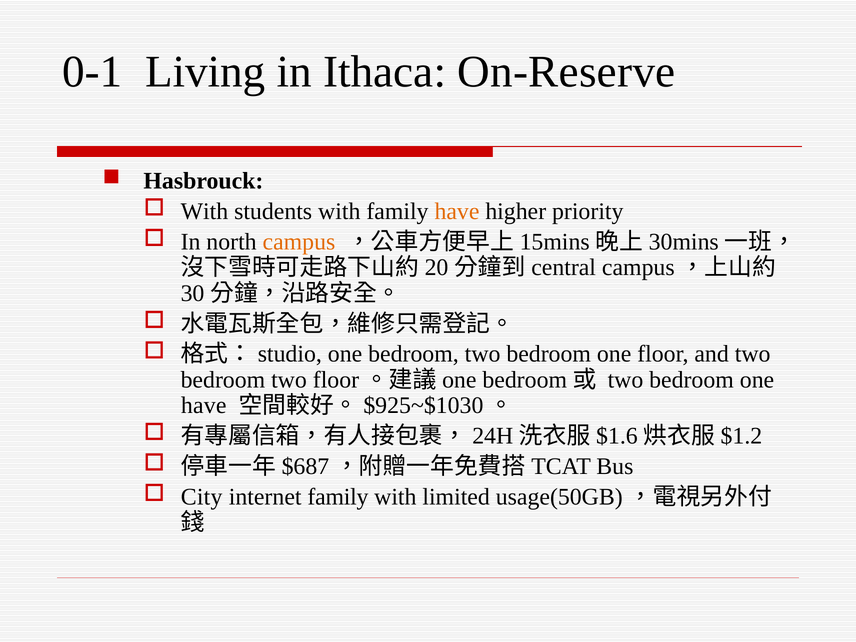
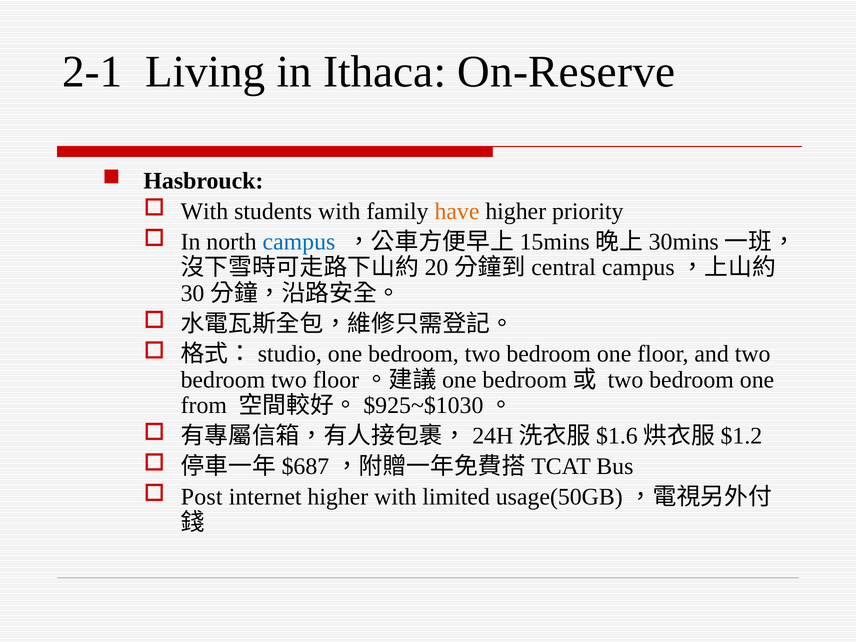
0-1: 0-1 -> 2-1 (92, 72)
campus colour: orange -> blue (299, 242)
have: have -> from (204, 405)
City: City -> Post (202, 497)
internet family: family -> higher (338, 497)
